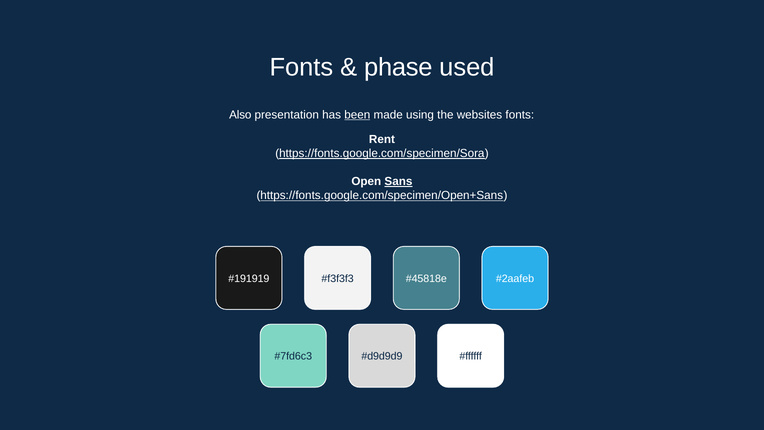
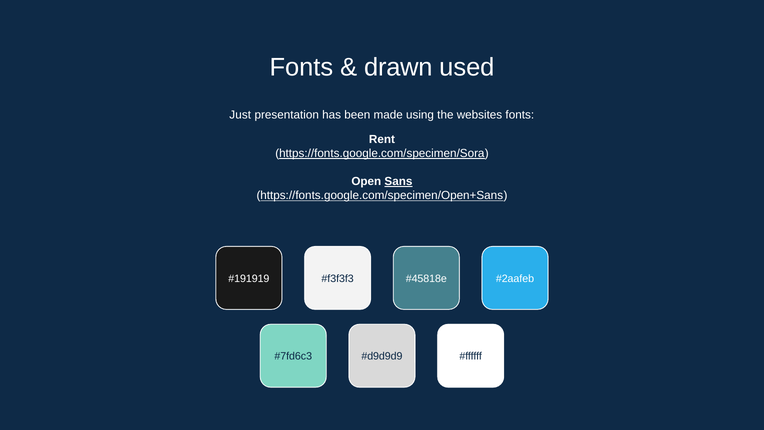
phase: phase -> drawn (398, 67)
Also: Also -> Just (240, 115)
been underline: present -> none (357, 115)
